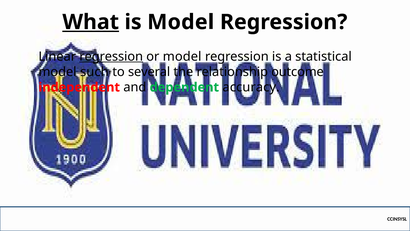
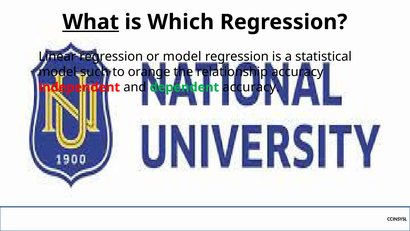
is Model: Model -> Which (181, 22)
regression underline: present -> none (111, 56)
several: several -> orange (149, 72)
relationship outcome: outcome -> accuracy (297, 72)
